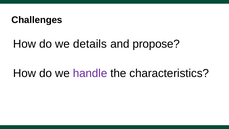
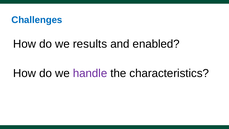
Challenges colour: black -> blue (37, 20)
details: details -> results (90, 44)
propose: propose -> enabled (156, 44)
